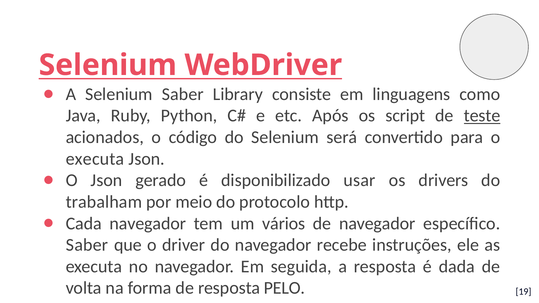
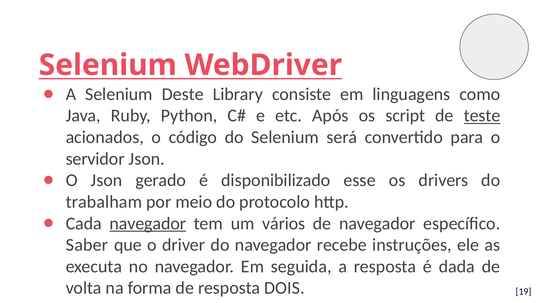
Selenium Saber: Saber -> Deste (183, 94)
executa: executa -> servidor (95, 159)
usar: usar -> esse (360, 180)
navegador underline: none -> present (148, 224)
PELO: PELO -> DOIS (284, 288)
